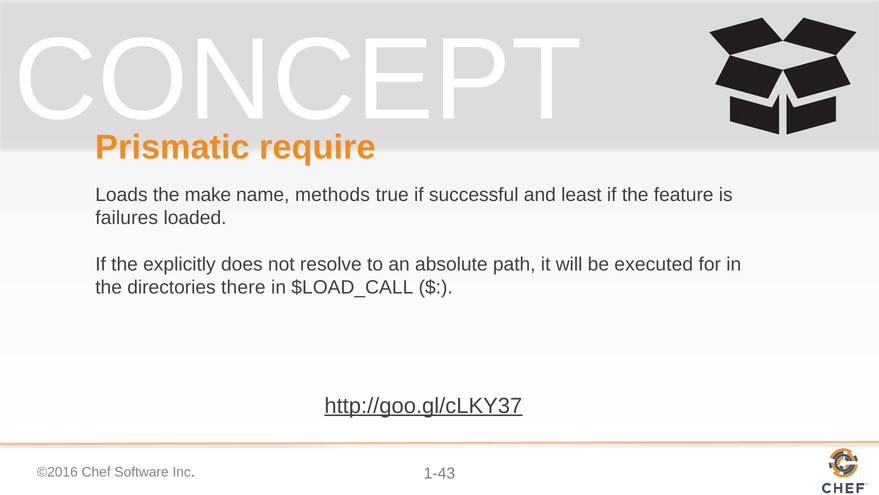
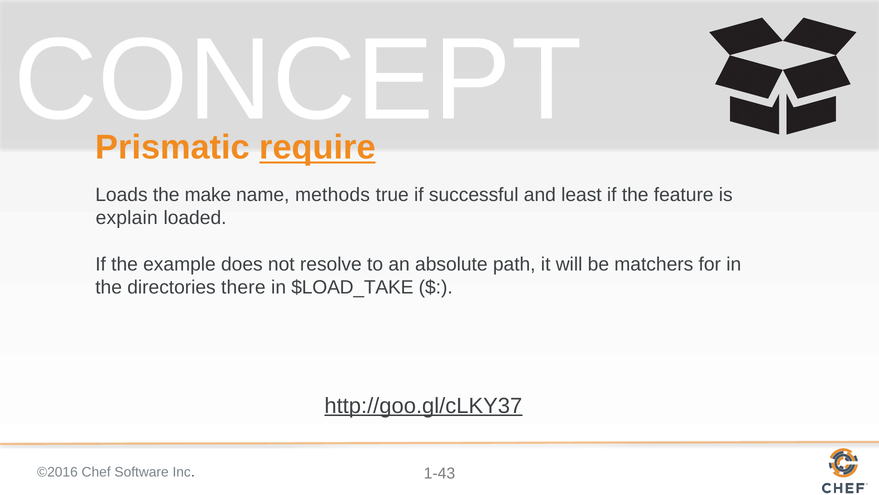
require underline: none -> present (317, 147)
failures: failures -> explain (127, 218)
explicitly: explicitly -> example (179, 264)
executed: executed -> matchers (654, 264)
$LOAD_CALL: $LOAD_CALL -> $LOAD_TAKE (352, 287)
